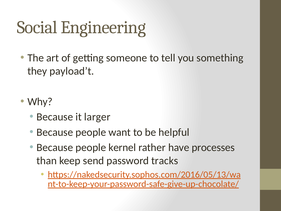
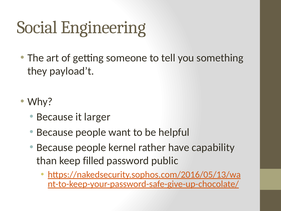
processes: processes -> capability (213, 147)
send: send -> filled (94, 160)
tracks: tracks -> public (165, 160)
